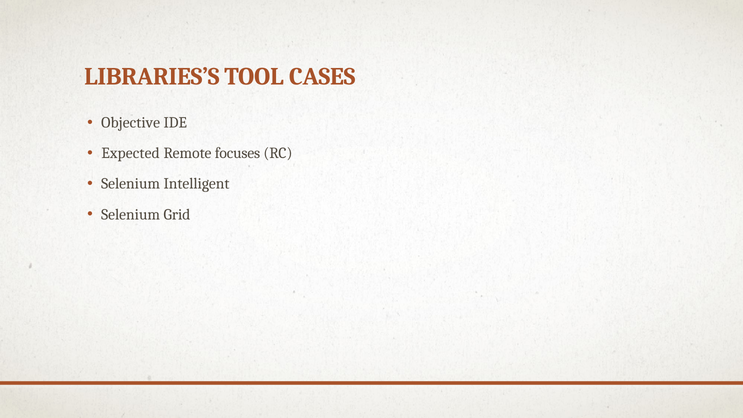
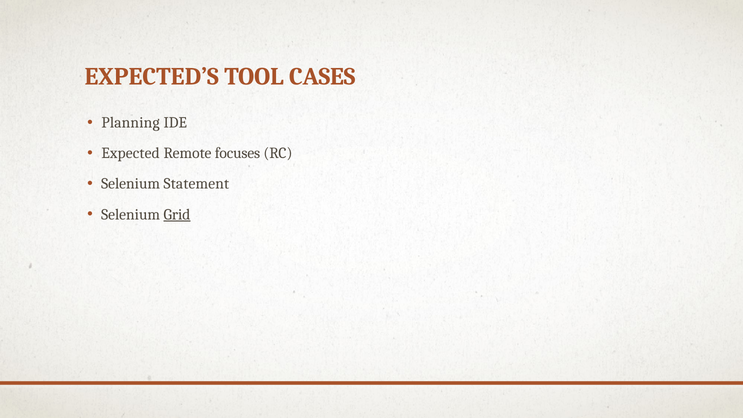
LIBRARIES’S: LIBRARIES’S -> EXPECTED’S (152, 77)
Objective: Objective -> Planning (131, 123)
Intelligent: Intelligent -> Statement (196, 184)
Grid underline: none -> present (177, 214)
